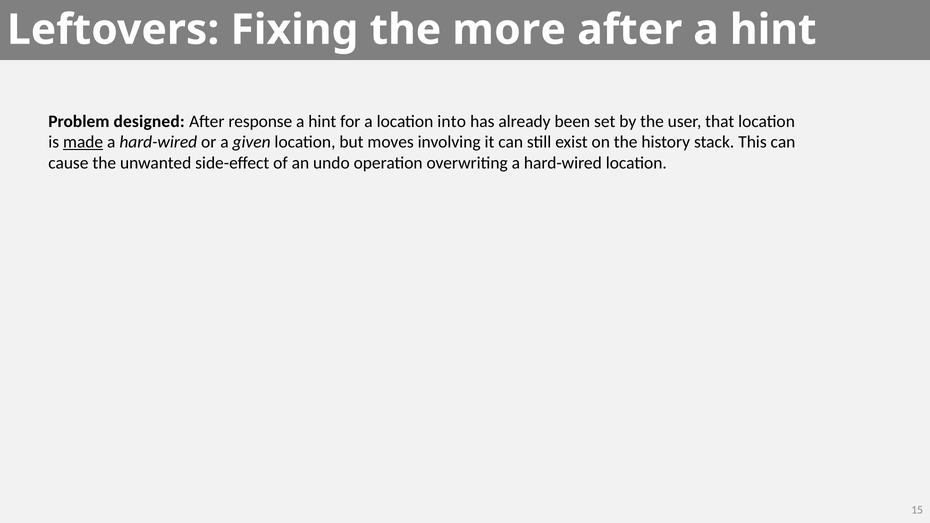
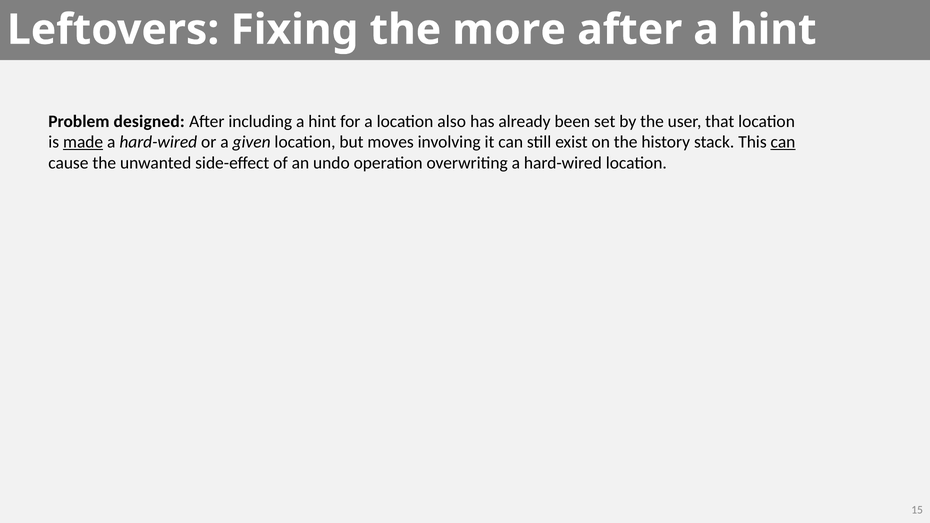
response: response -> including (260, 121)
into: into -> also (452, 121)
can underline: none -> present (783, 142)
